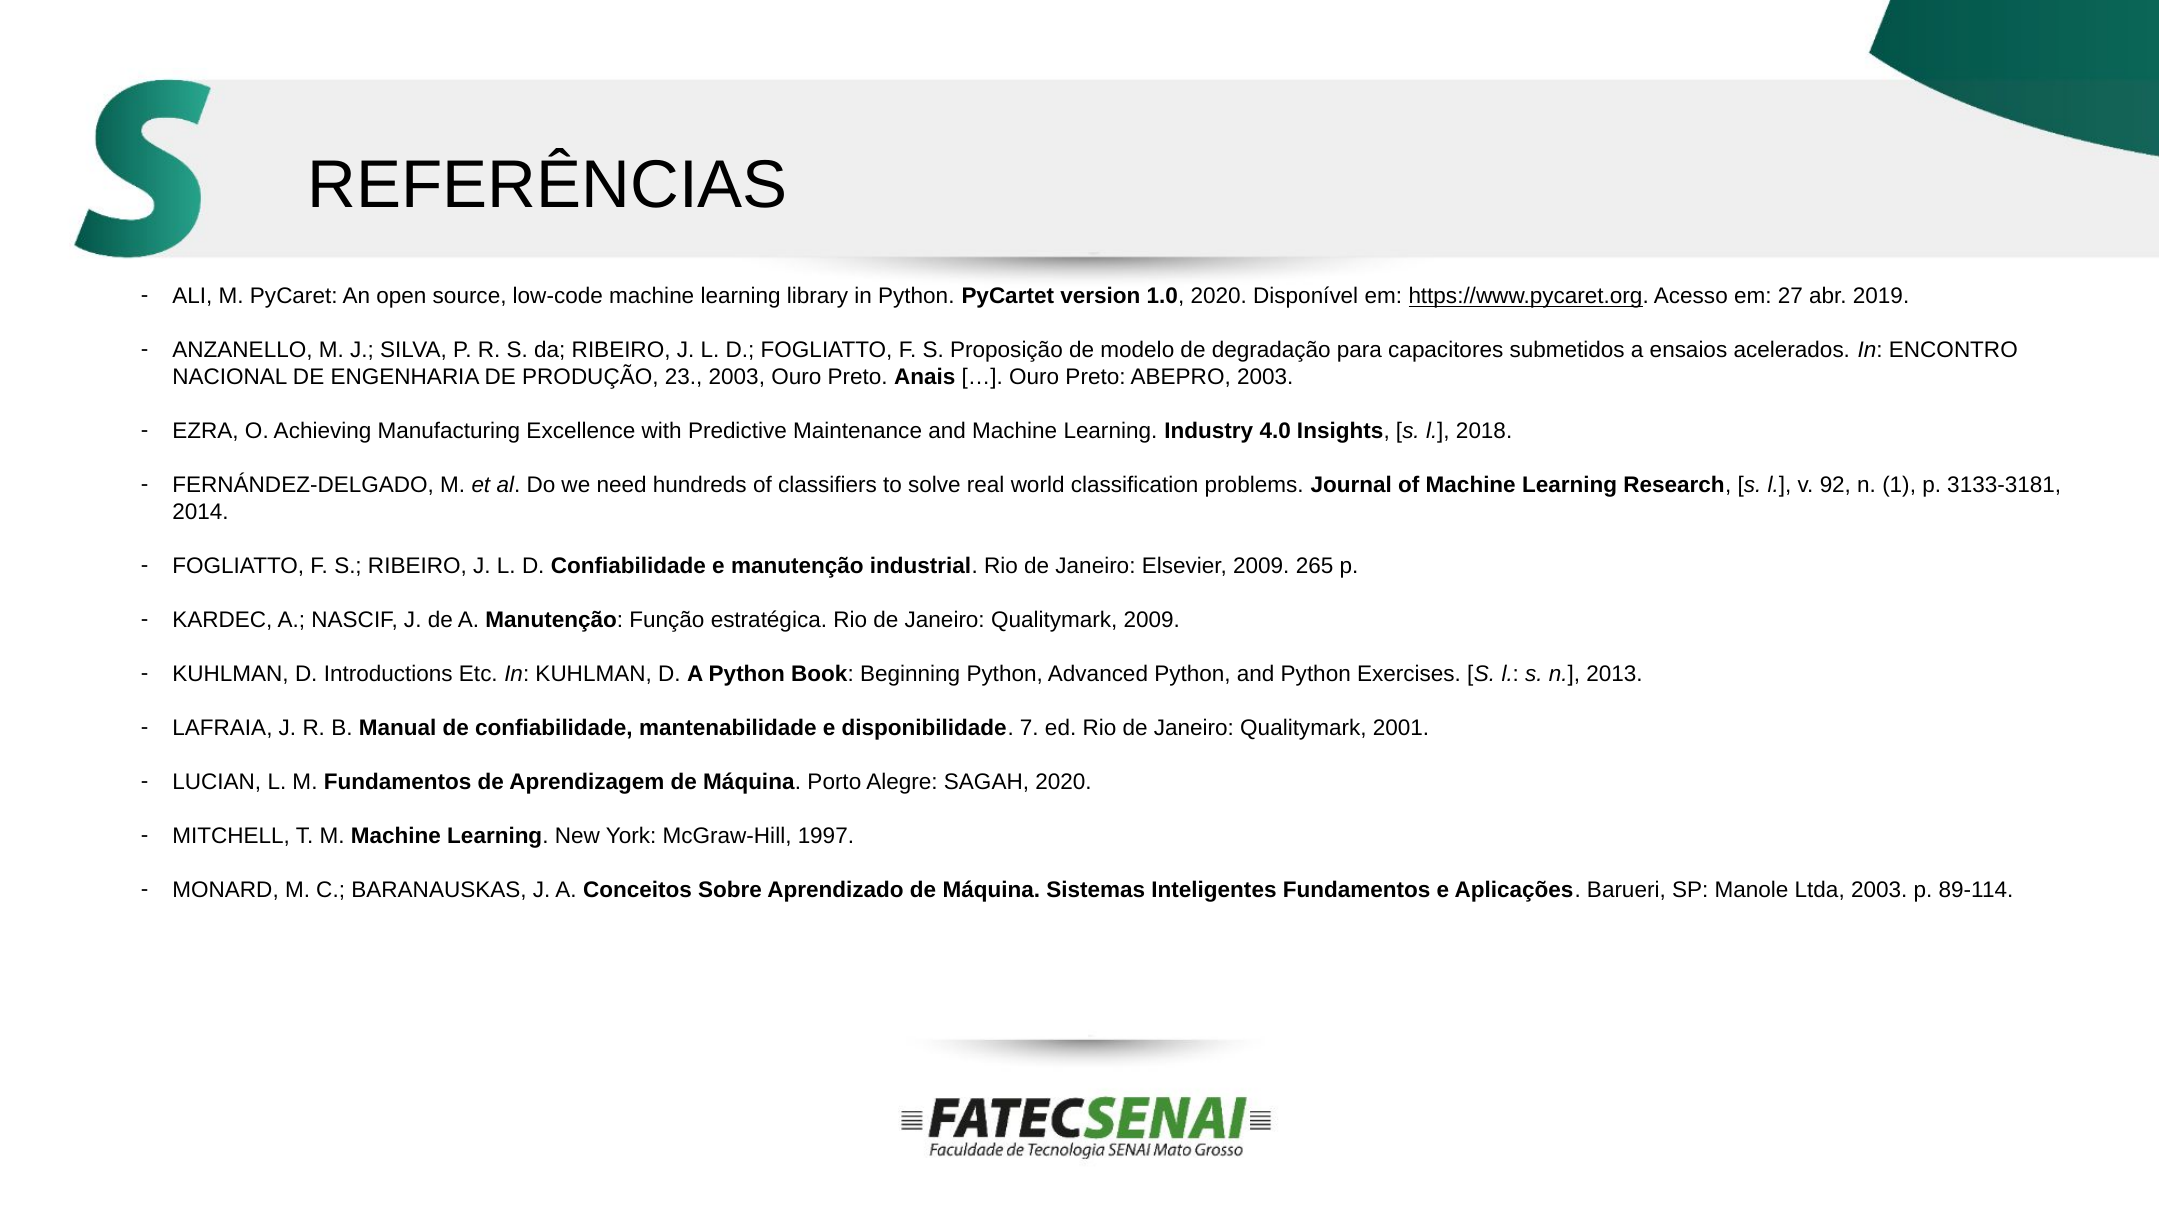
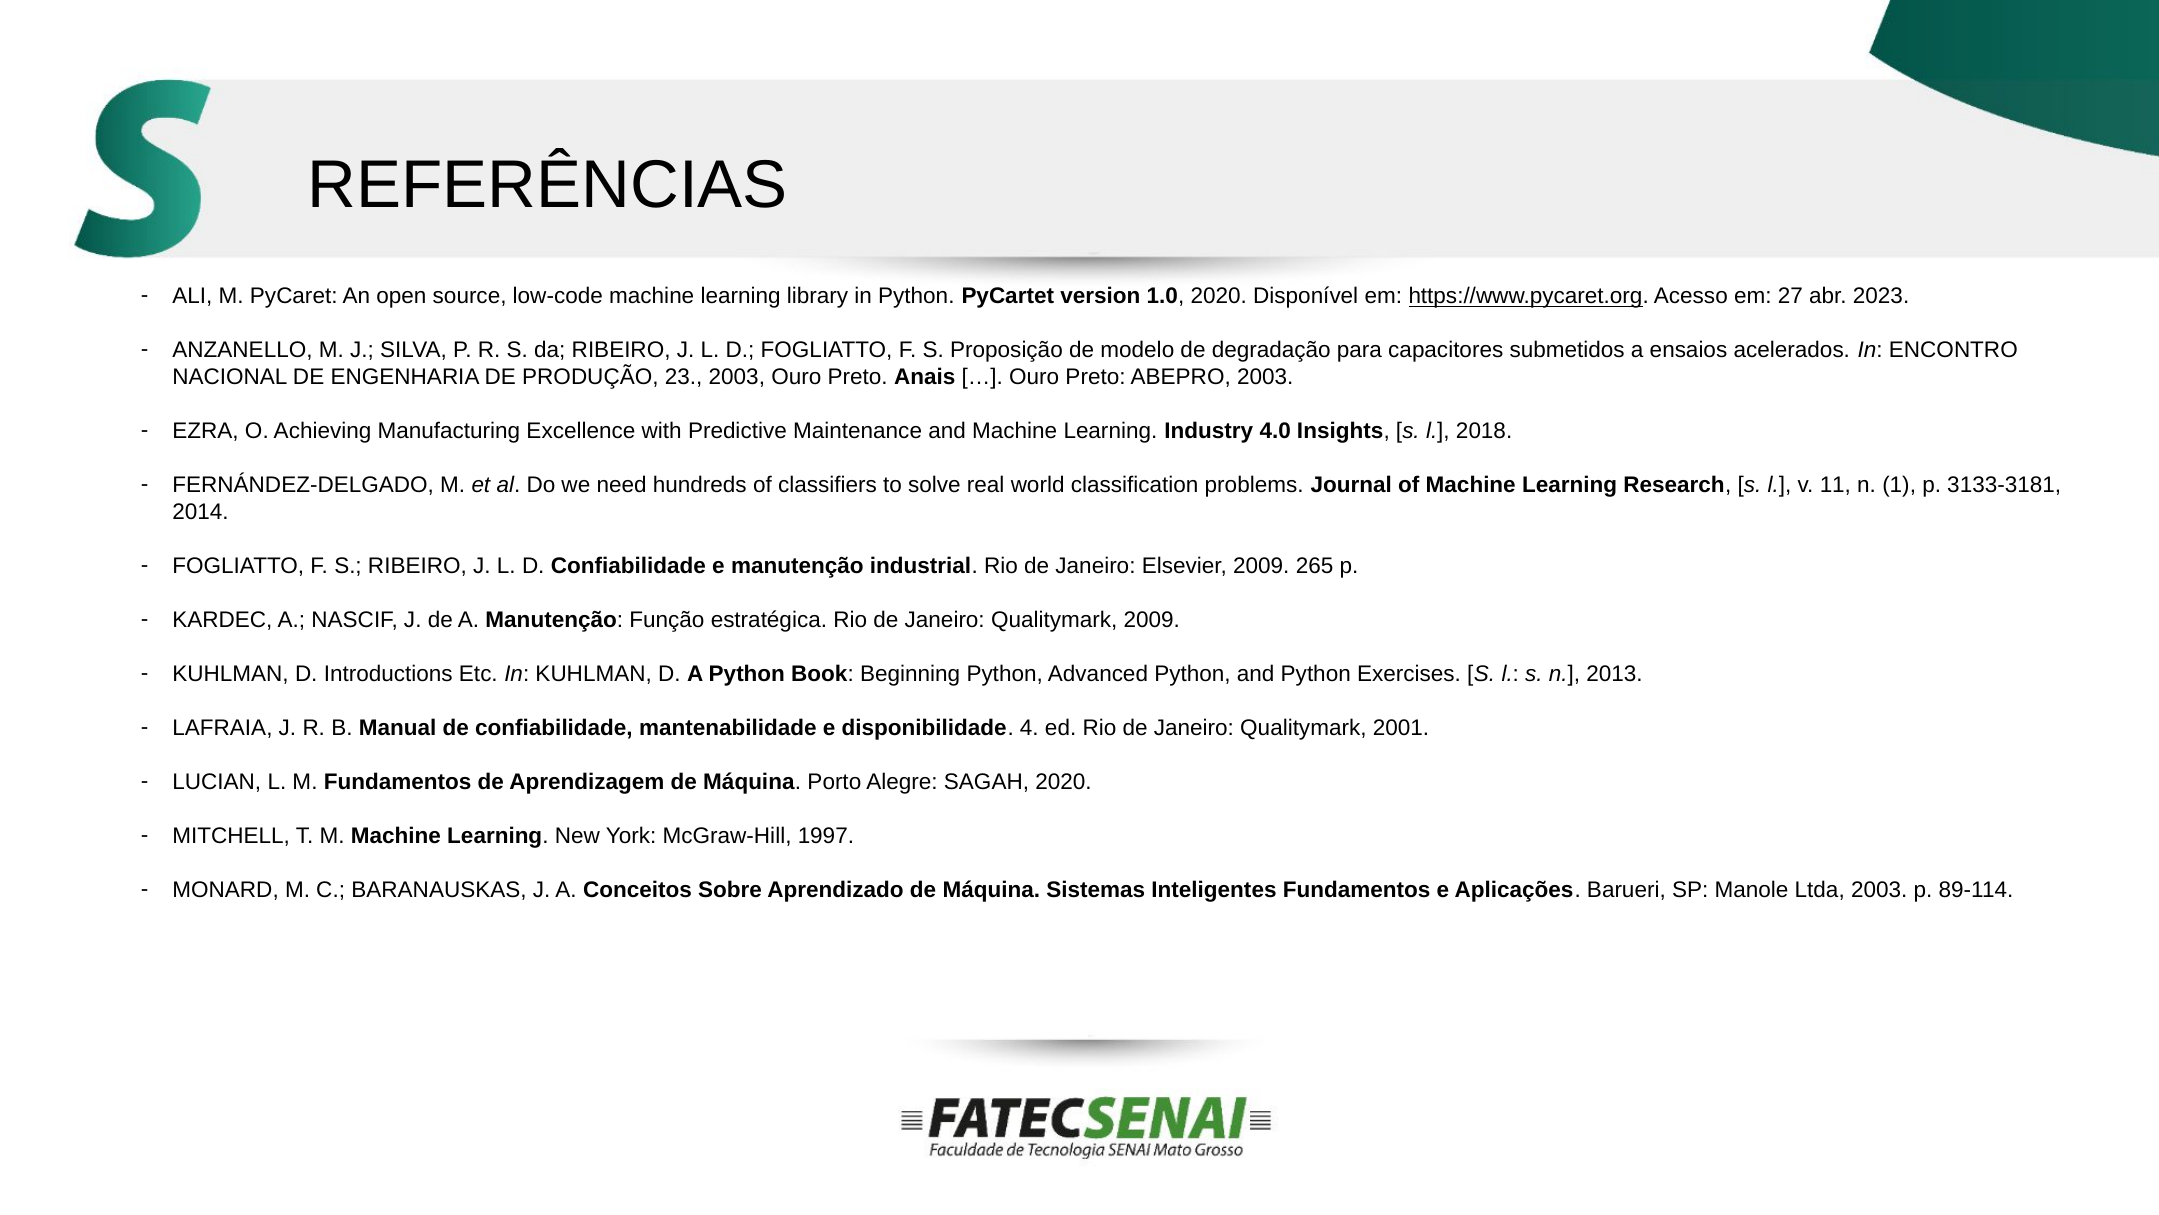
2019: 2019 -> 2023 (1881, 296)
92: 92 -> 11 (1835, 485)
7: 7 -> 4 (1029, 728)
